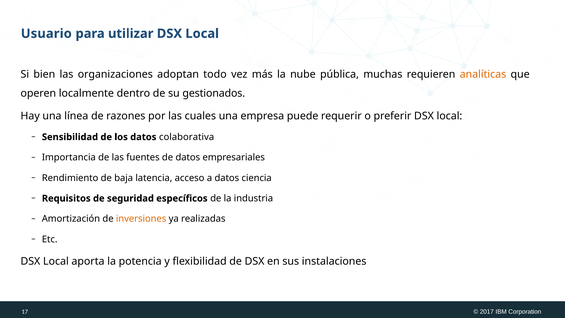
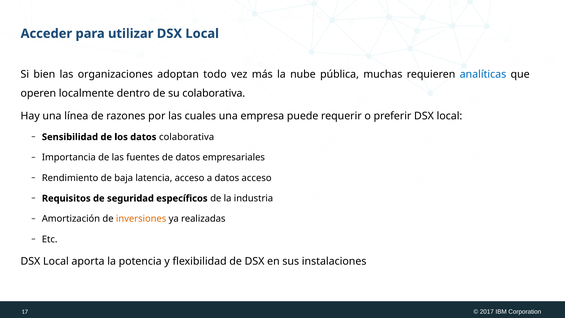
Usuario: Usuario -> Acceder (46, 34)
analíticas colour: orange -> blue (483, 74)
su gestionados: gestionados -> colaborativa (214, 93)
datos ciencia: ciencia -> acceso (257, 178)
